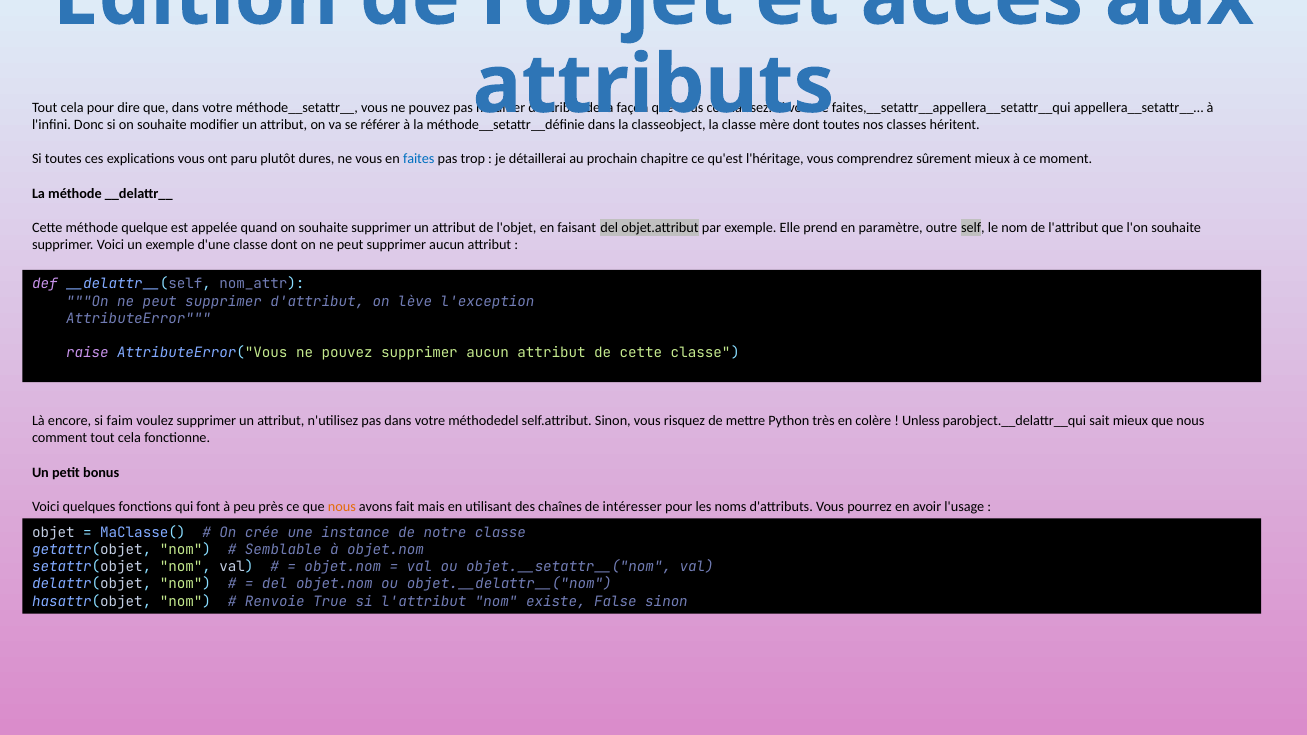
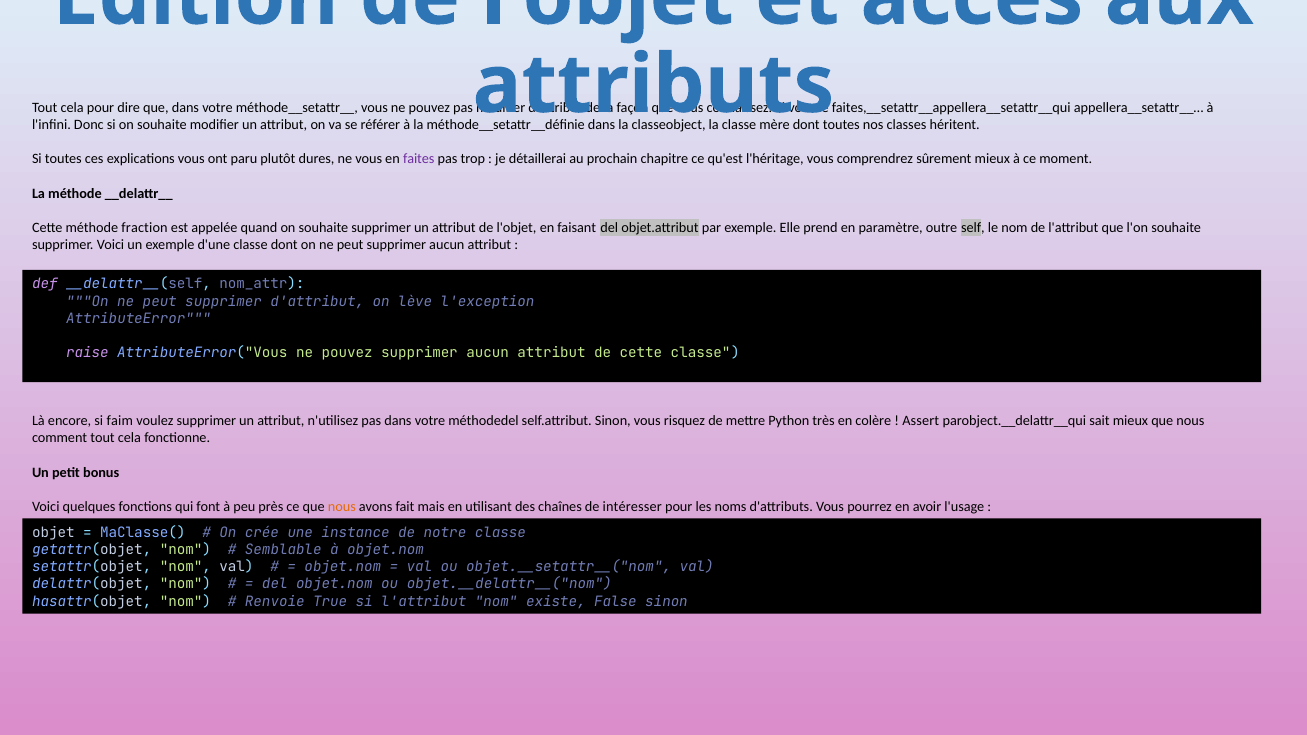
faites colour: blue -> purple (419, 159)
quelque: quelque -> fraction (145, 228)
Unless: Unless -> Assert (921, 421)
